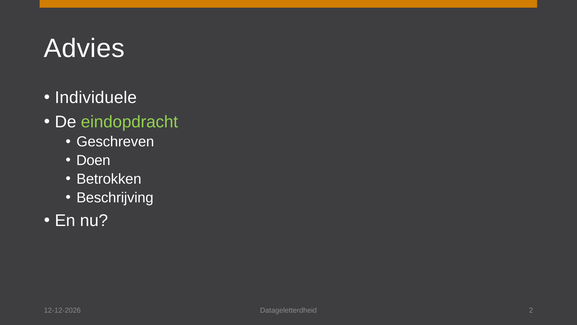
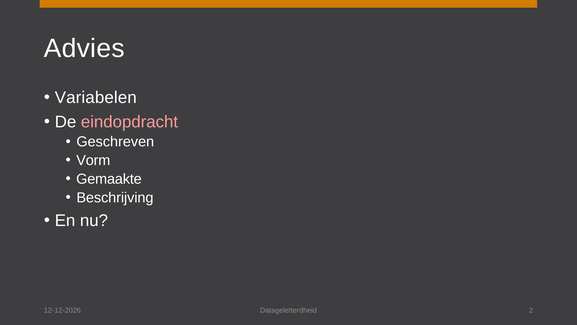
Individuele: Individuele -> Variabelen (96, 98)
eindopdracht colour: light green -> pink (129, 122)
Doen: Doen -> Vorm (93, 160)
Betrokken: Betrokken -> Gemaakte (109, 179)
